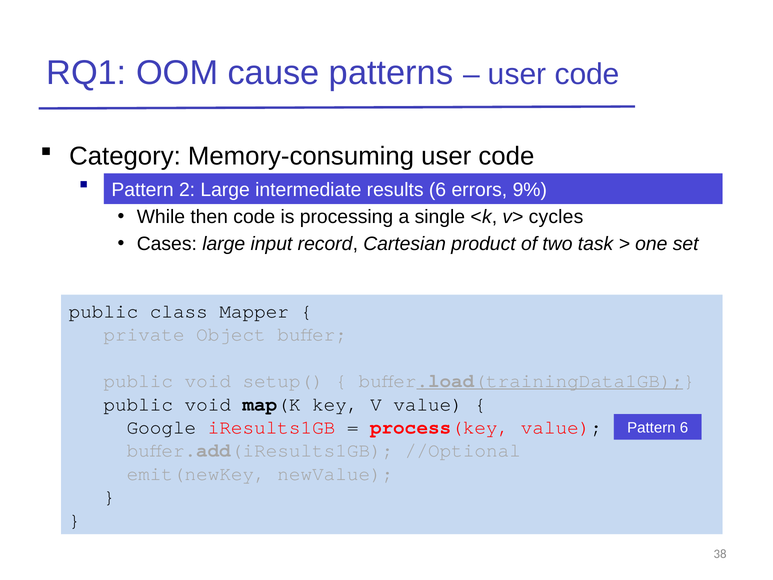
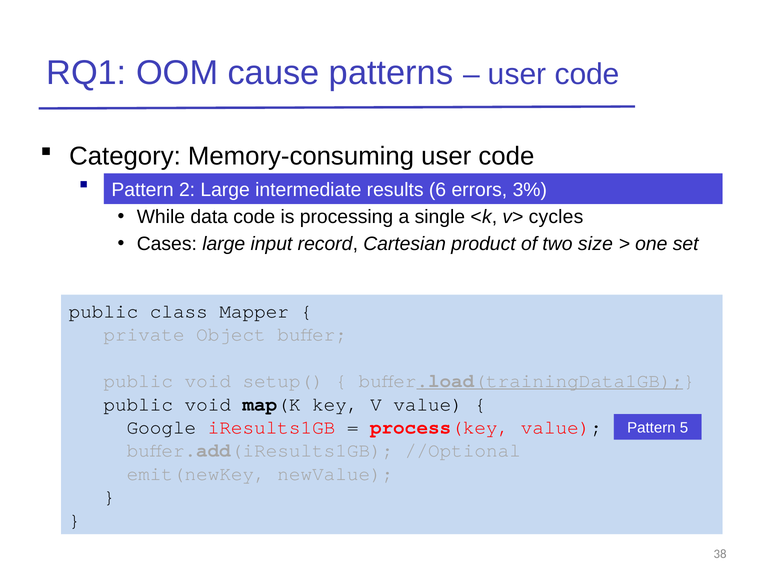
9%: 9% -> 3% (530, 190)
then: then -> data (209, 217)
task: task -> size (595, 244)
Pattern 6: 6 -> 5 (684, 428)
